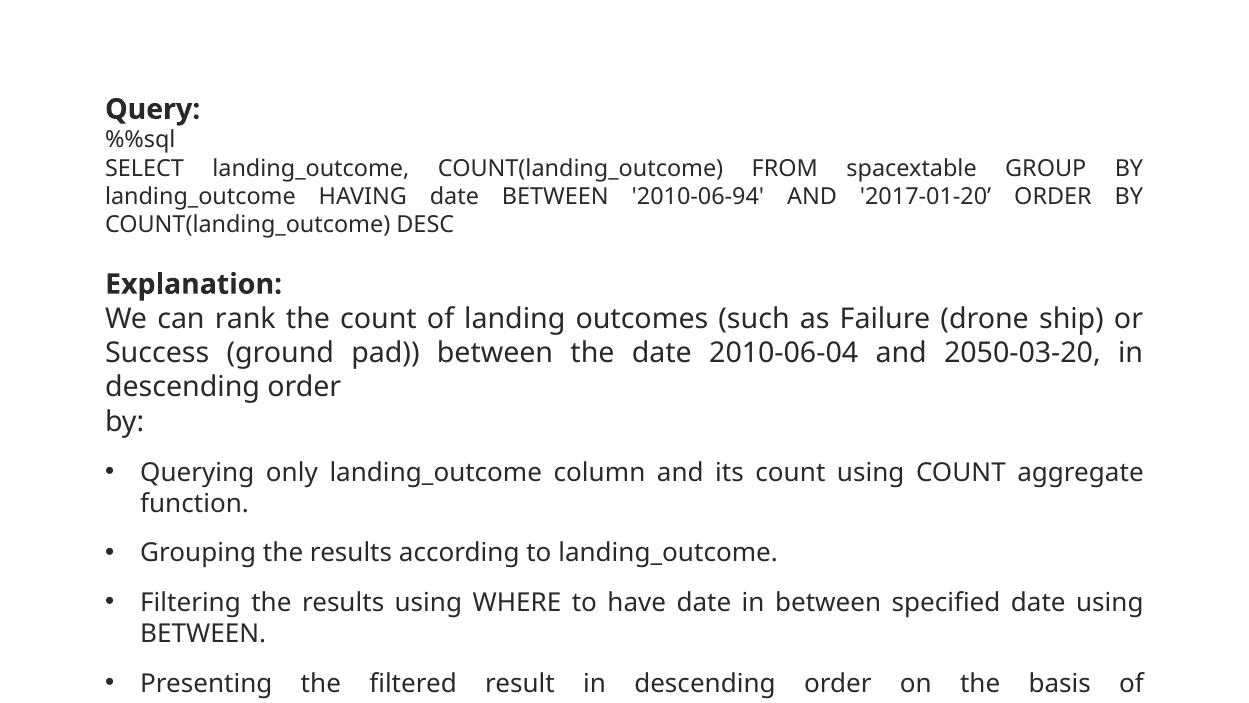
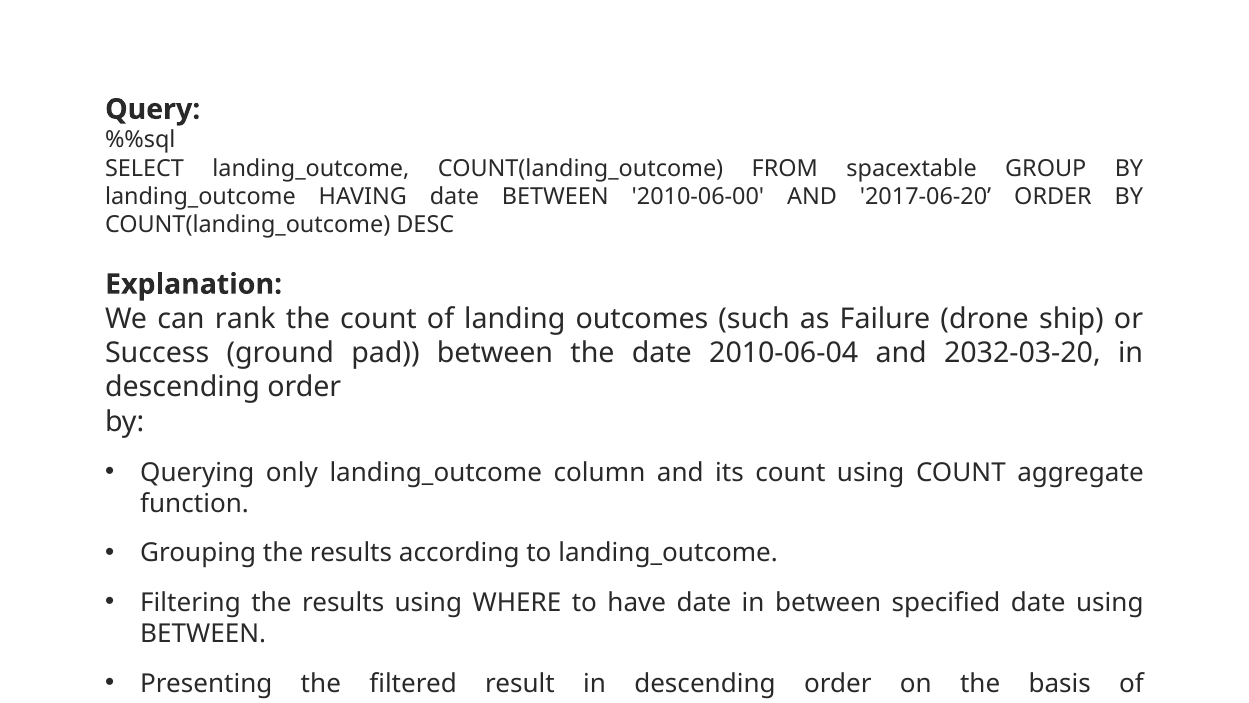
2010-06-94: 2010-06-94 -> 2010-06-00 (698, 196)
2017-01-20: 2017-01-20 -> 2017-06-20 (926, 196)
2050-03-20: 2050-03-20 -> 2032-03-20 (1022, 353)
